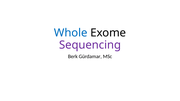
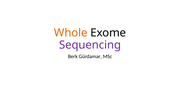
Whole colour: blue -> orange (71, 33)
